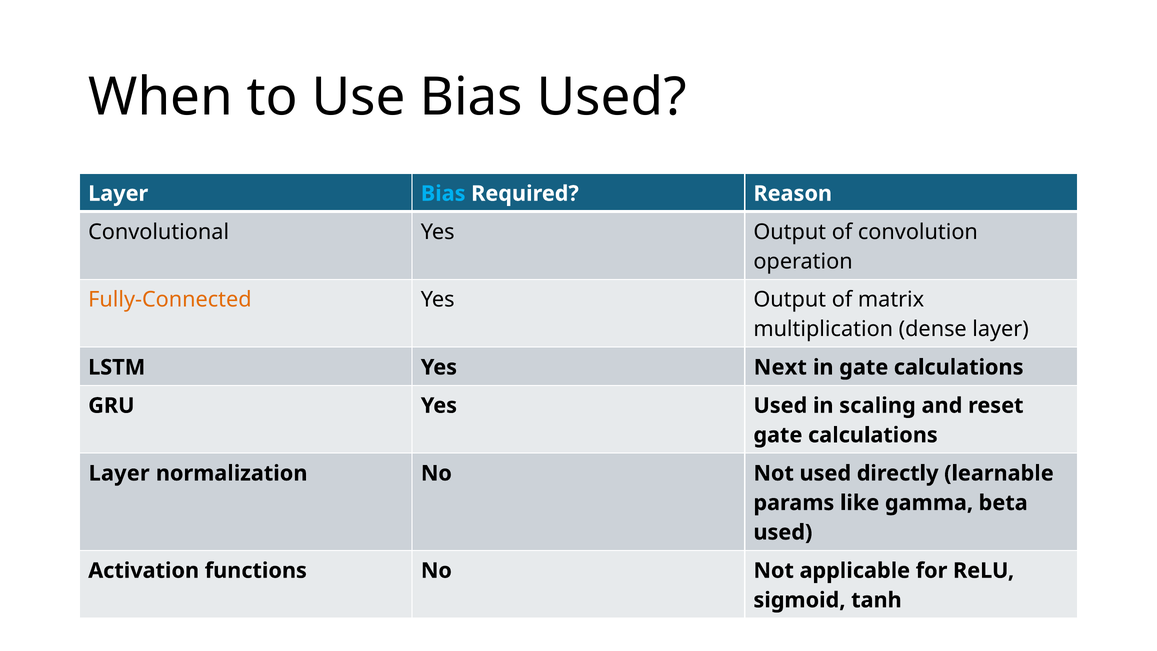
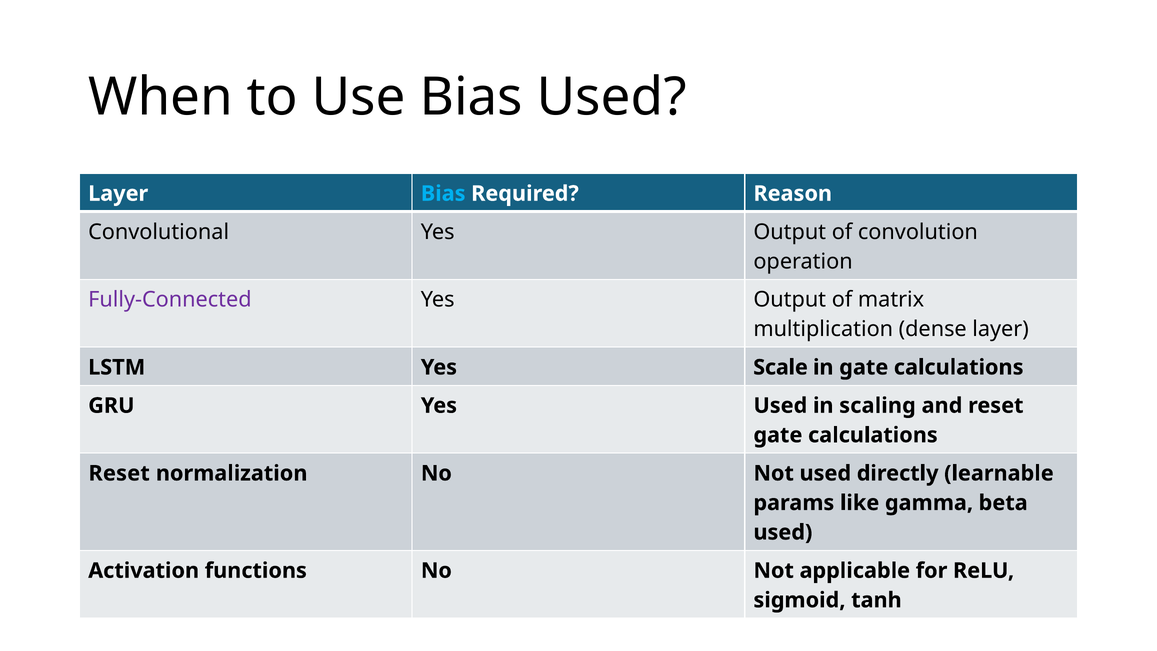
Fully-Connected colour: orange -> purple (170, 300)
Next: Next -> Scale (780, 367)
Layer: Layer -> Reset (119, 473)
